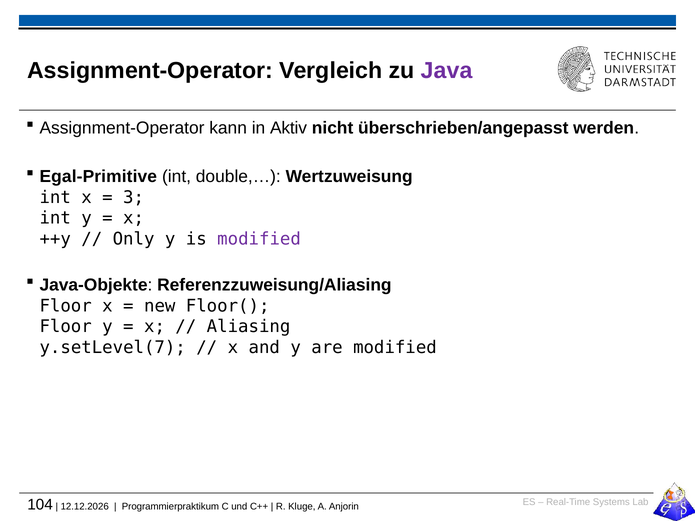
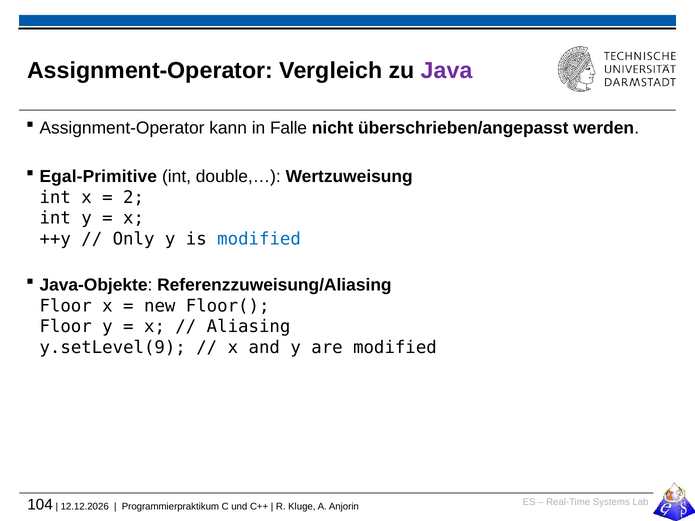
Aktiv: Aktiv -> Falle (289, 128)
3: 3 -> 2 (134, 197)
modified colour: purple -> blue (259, 239)
y.setLevel(7: y.setLevel(7 -> y.setLevel(9 (113, 348)
